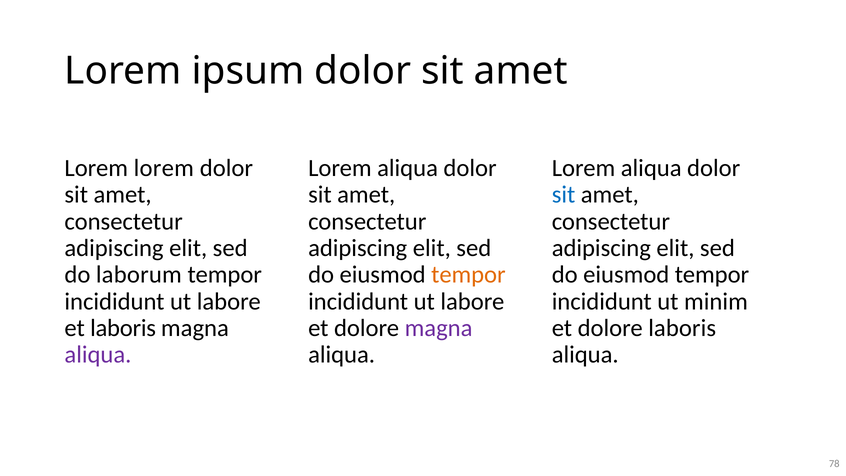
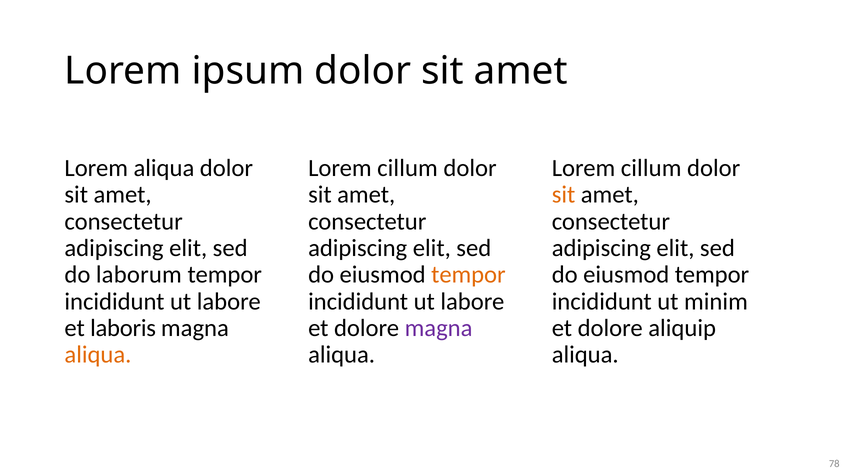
Lorem lorem: lorem -> aliqua (164, 168)
aliqua: aliqua -> cillum (407, 168)
aliqua: aliqua -> cillum (651, 168)
sit colour: blue -> orange (564, 195)
dolore laboris: laboris -> aliquip (682, 328)
aliqua colour: purple -> orange (98, 355)
